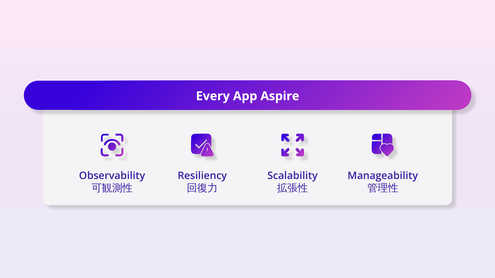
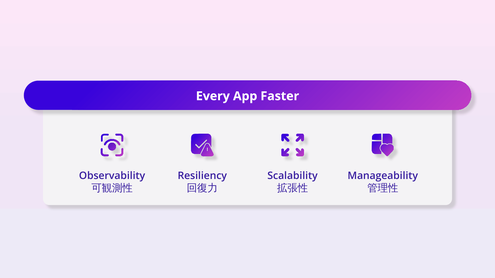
Aspire: Aspire -> Faster (280, 96)
